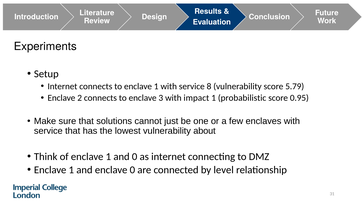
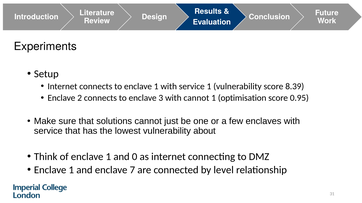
service 8: 8 -> 1 (209, 87)
5.79: 5.79 -> 8.39 (295, 87)
with impact: impact -> cannot (196, 98)
probabilistic: probabilistic -> optimisation (242, 98)
enclave 0: 0 -> 7 (132, 170)
